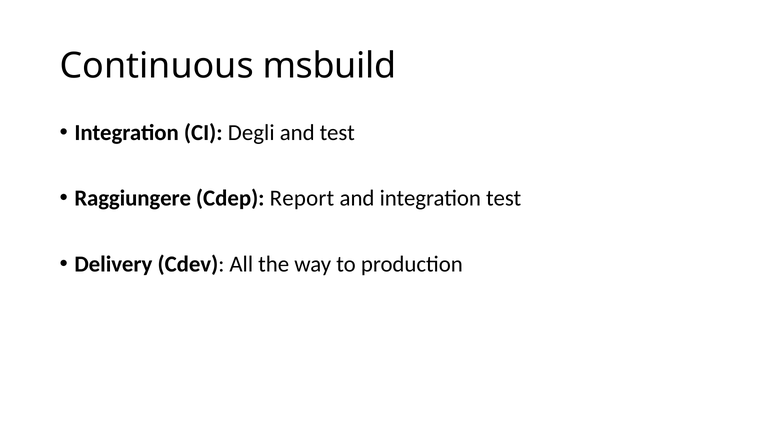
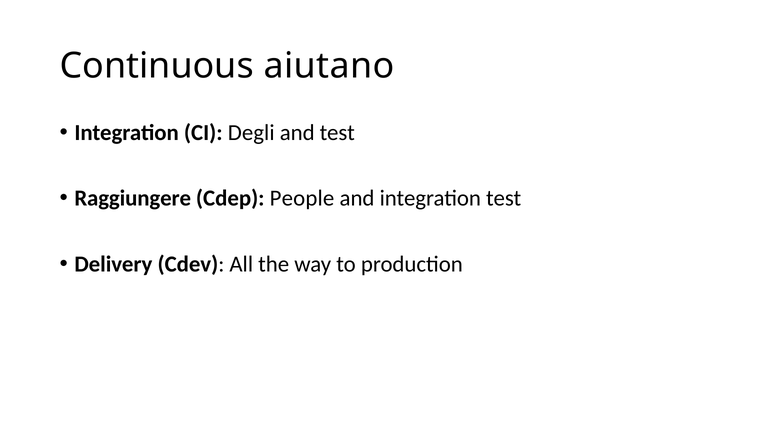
msbuild: msbuild -> aiutano (329, 66)
Report: Report -> People (302, 198)
